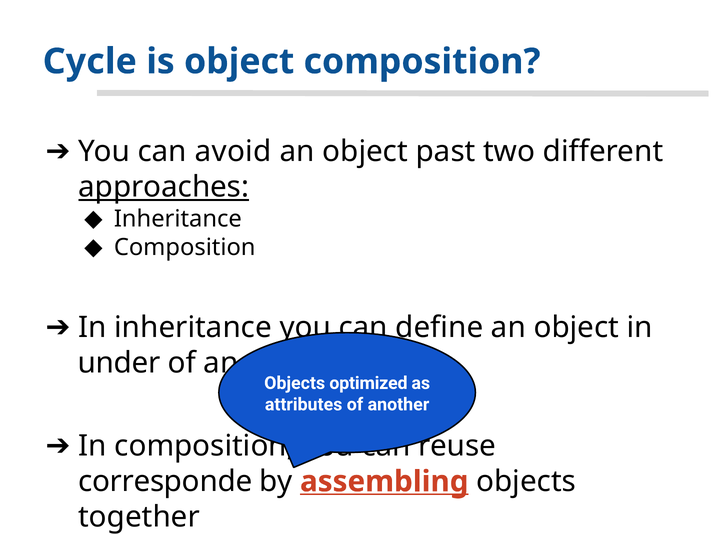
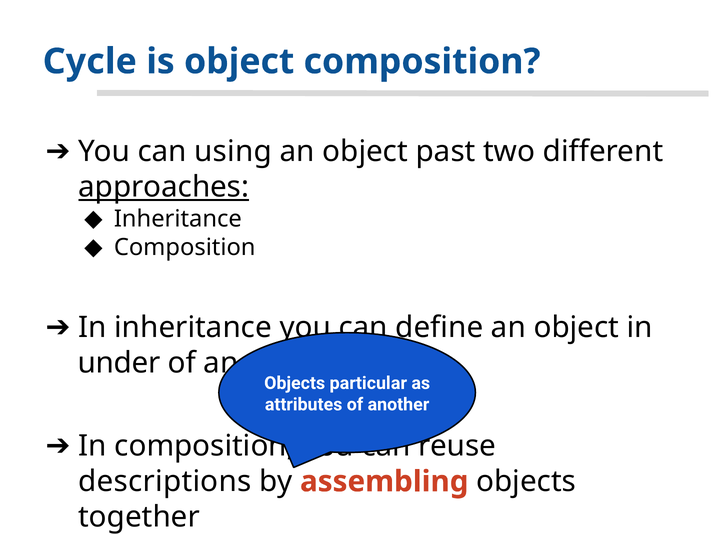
avoid: avoid -> using (233, 152)
optimized: optimized -> particular (368, 383)
corresponde: corresponde -> descriptions (165, 482)
assembling underline: present -> none (384, 482)
